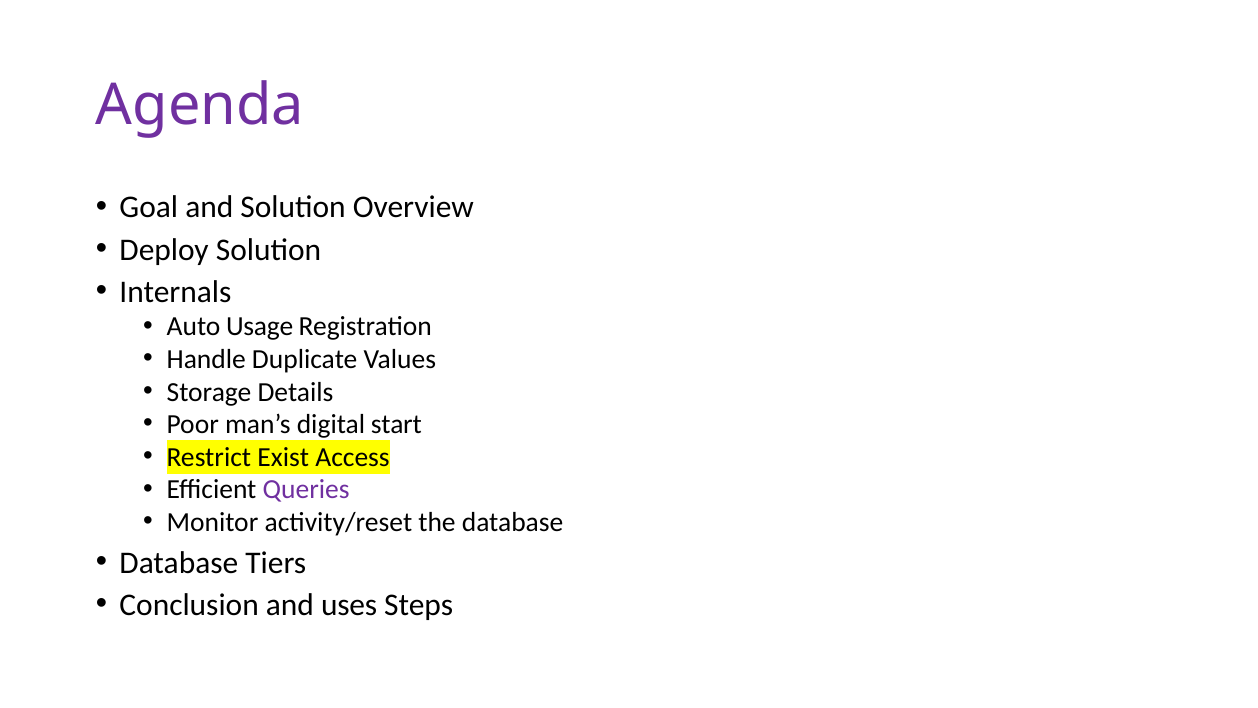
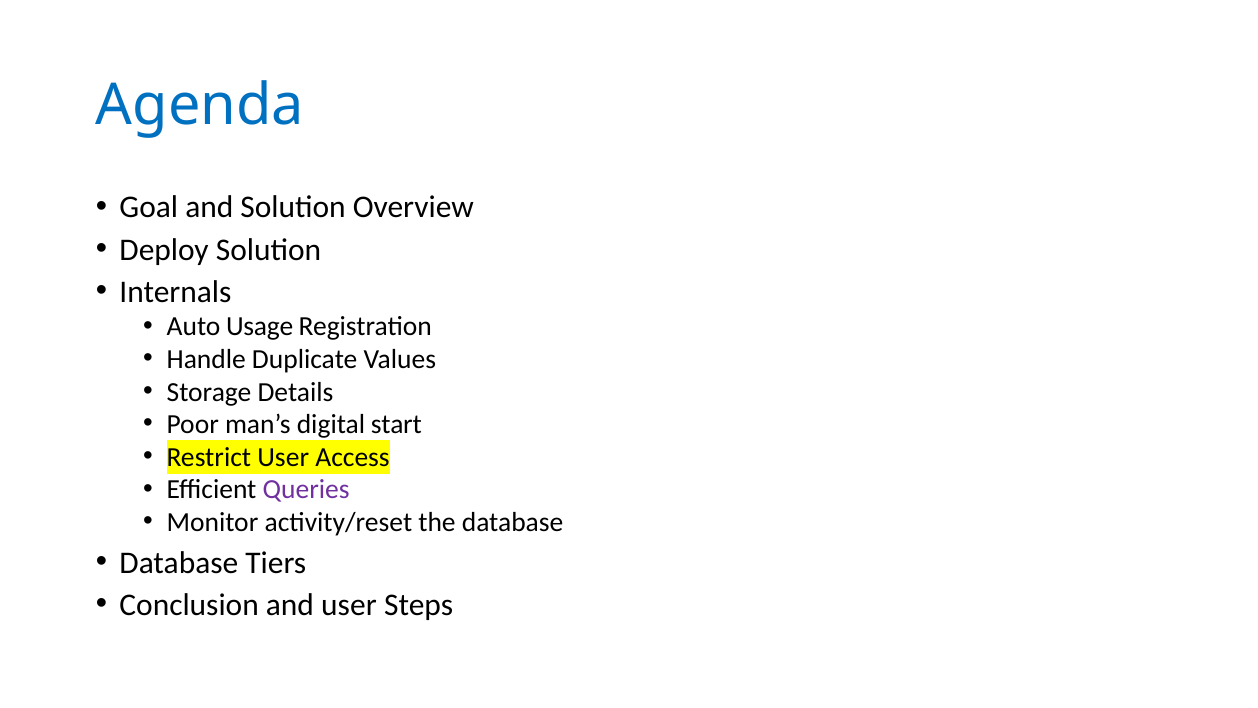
Agenda colour: purple -> blue (200, 106)
Restrict Exist: Exist -> User (283, 457)
and uses: uses -> user (349, 605)
